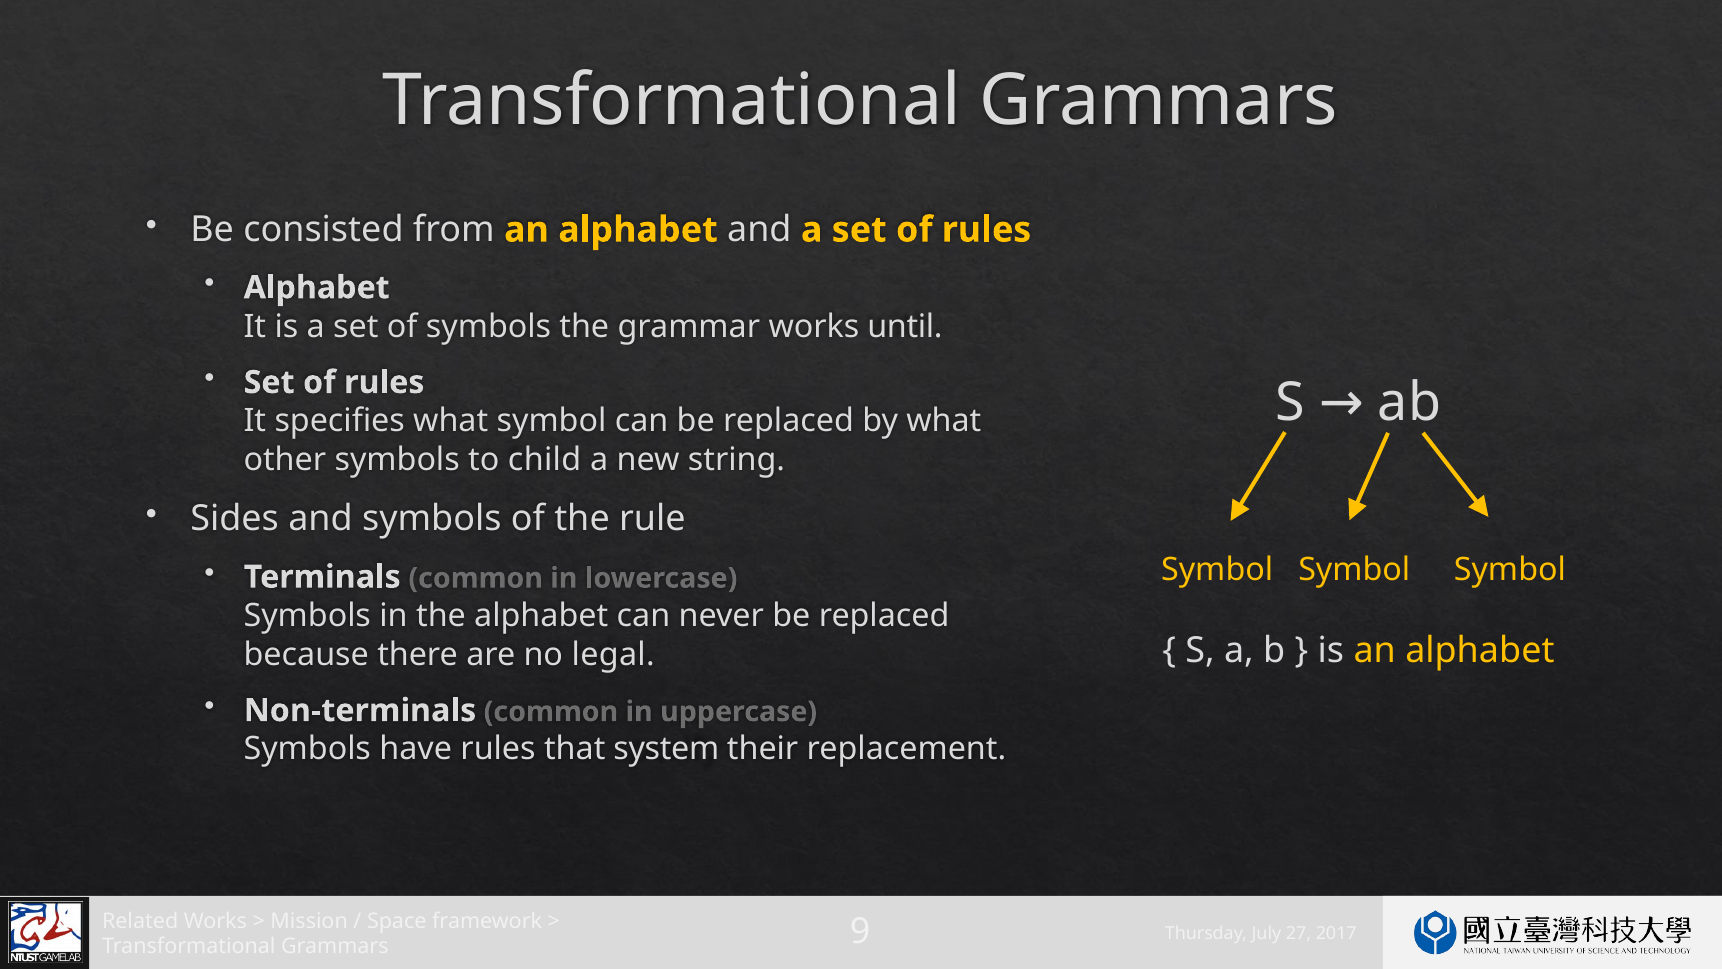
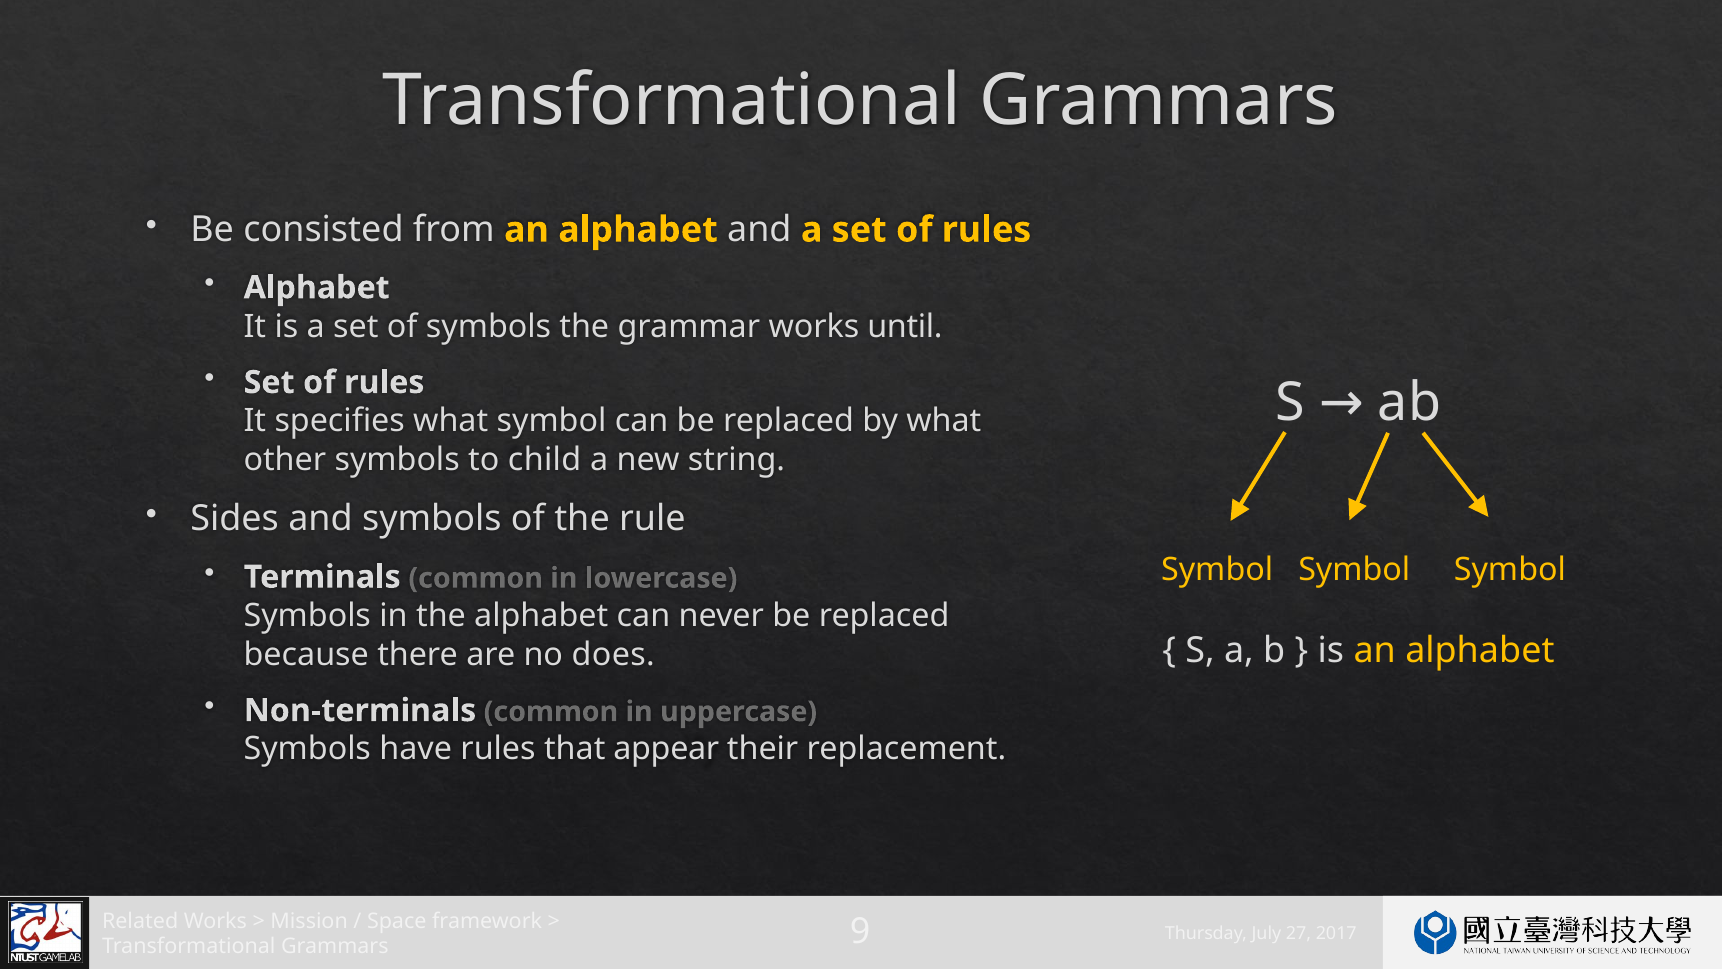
legal: legal -> does (613, 654)
system: system -> appear (666, 749)
